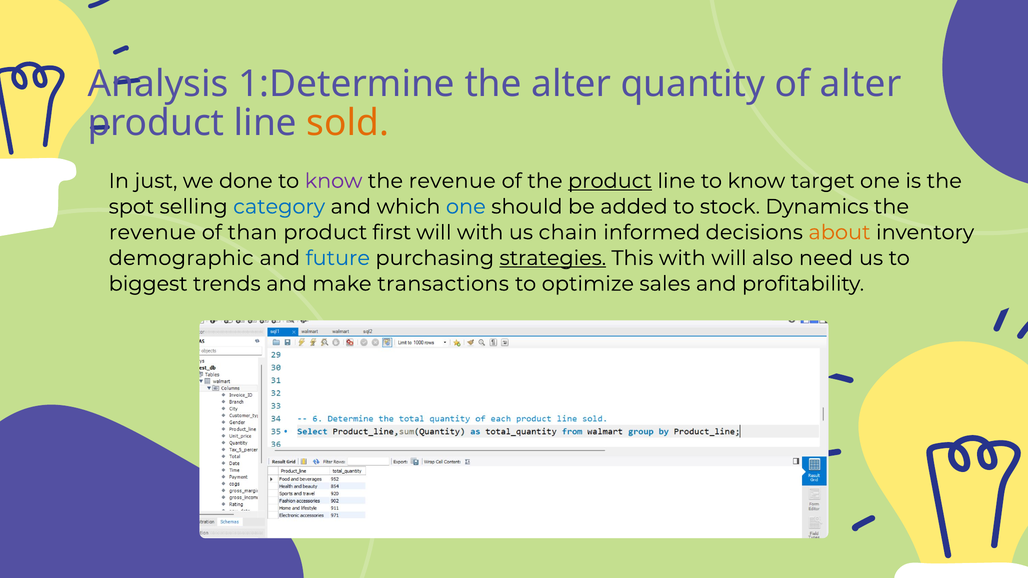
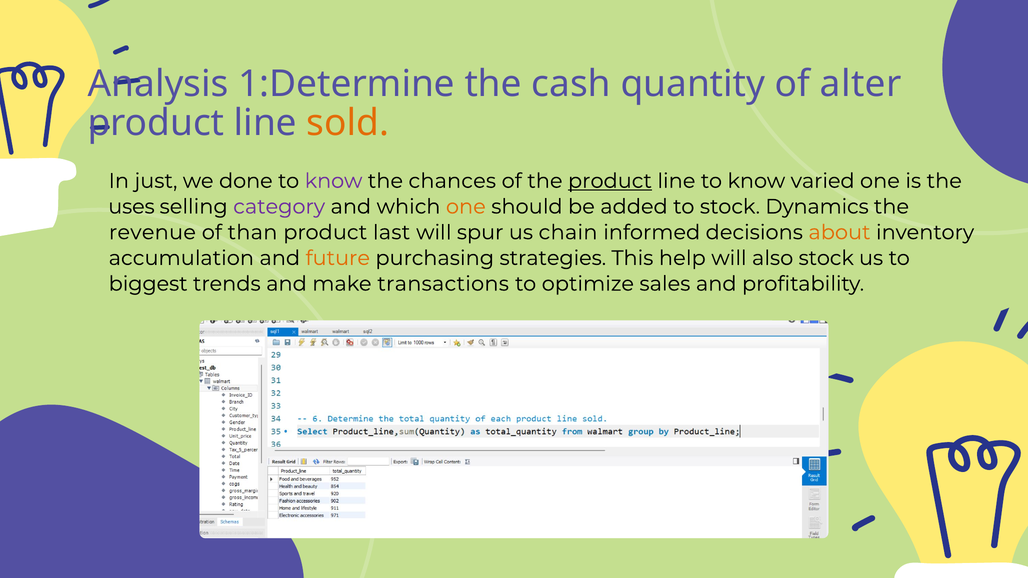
the alter: alter -> cash (571, 84)
revenue: revenue -> chances (452, 181)
target: target -> varied (823, 181)
spot: spot -> uses (131, 207)
category colour: blue -> purple (279, 207)
one colour: blue -> orange (466, 207)
first: first -> last (392, 232)
will with: with -> spur (480, 232)
demographic: demographic -> accumulation (181, 258)
future colour: blue -> orange (338, 258)
strategies underline: present -> none (553, 258)
This with: with -> help (682, 258)
also need: need -> stock (826, 258)
